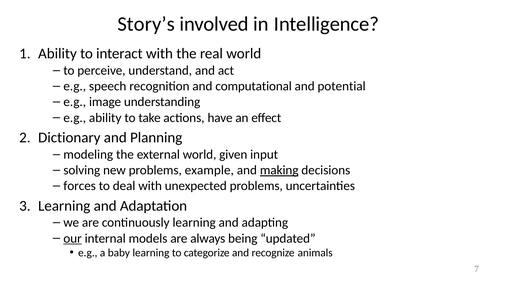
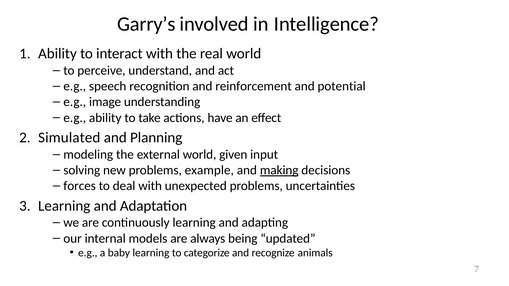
Story’s: Story’s -> Garry’s (146, 24)
computational: computational -> reinforcement (254, 86)
Dictionary: Dictionary -> Simulated (69, 138)
our underline: present -> none (73, 239)
